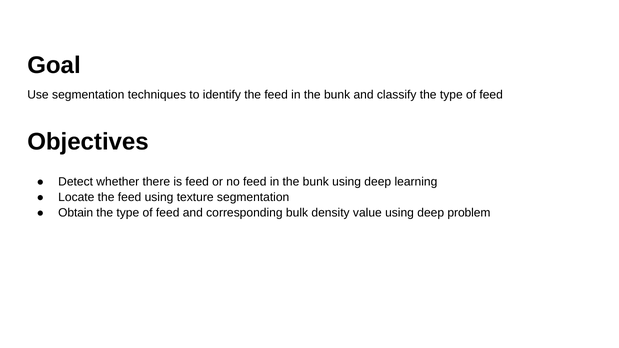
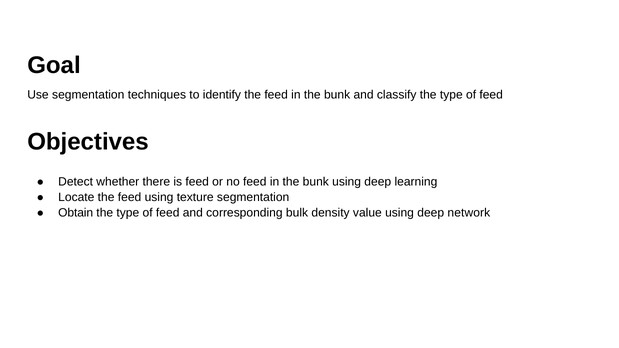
problem: problem -> network (469, 213)
